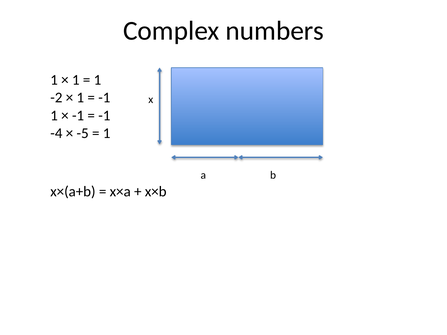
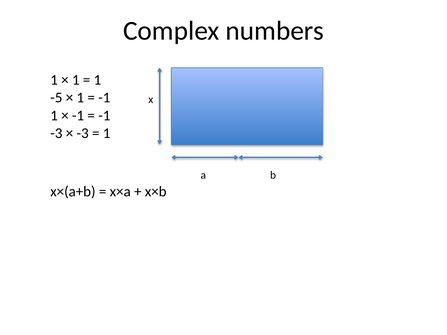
-2: -2 -> -5 (56, 98)
-4: -4 -> -3 (56, 133)
-5: -5 -> -3 (83, 133)
